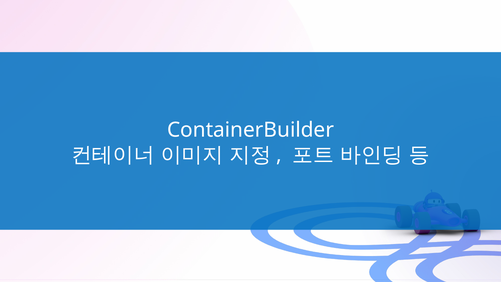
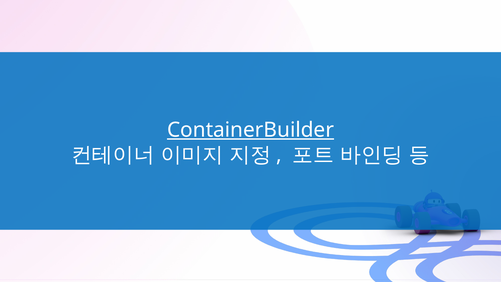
ContainerBuilder underline: none -> present (251, 130)
